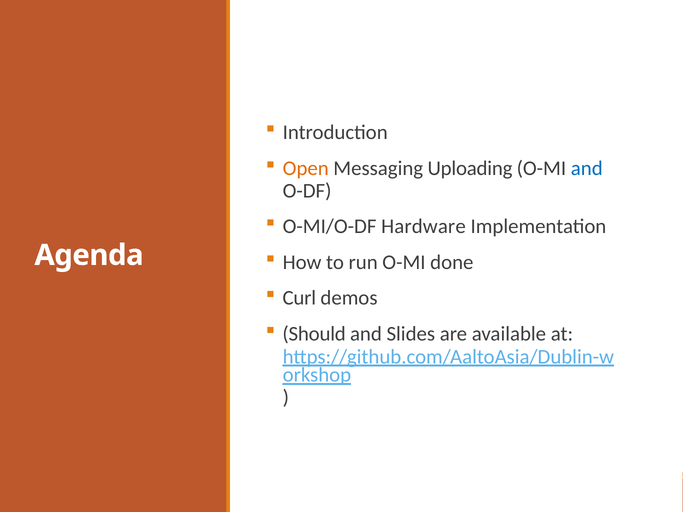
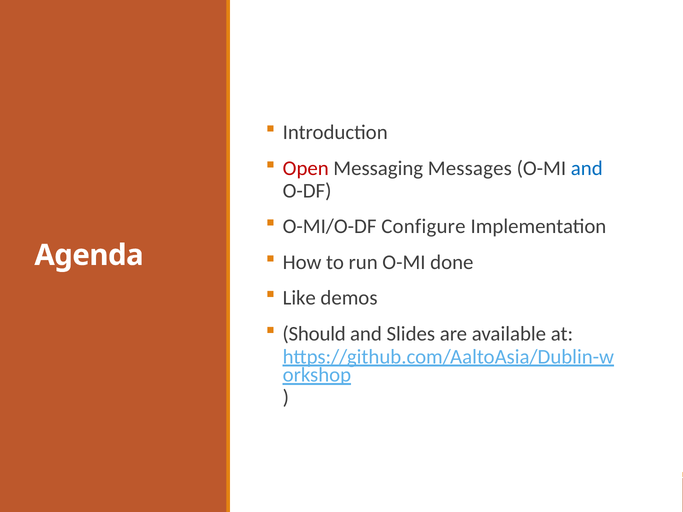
Open colour: orange -> red (306, 168)
Uploading: Uploading -> Messages (470, 168)
Hardware: Hardware -> Configure (423, 227)
Curl: Curl -> Like (299, 298)
